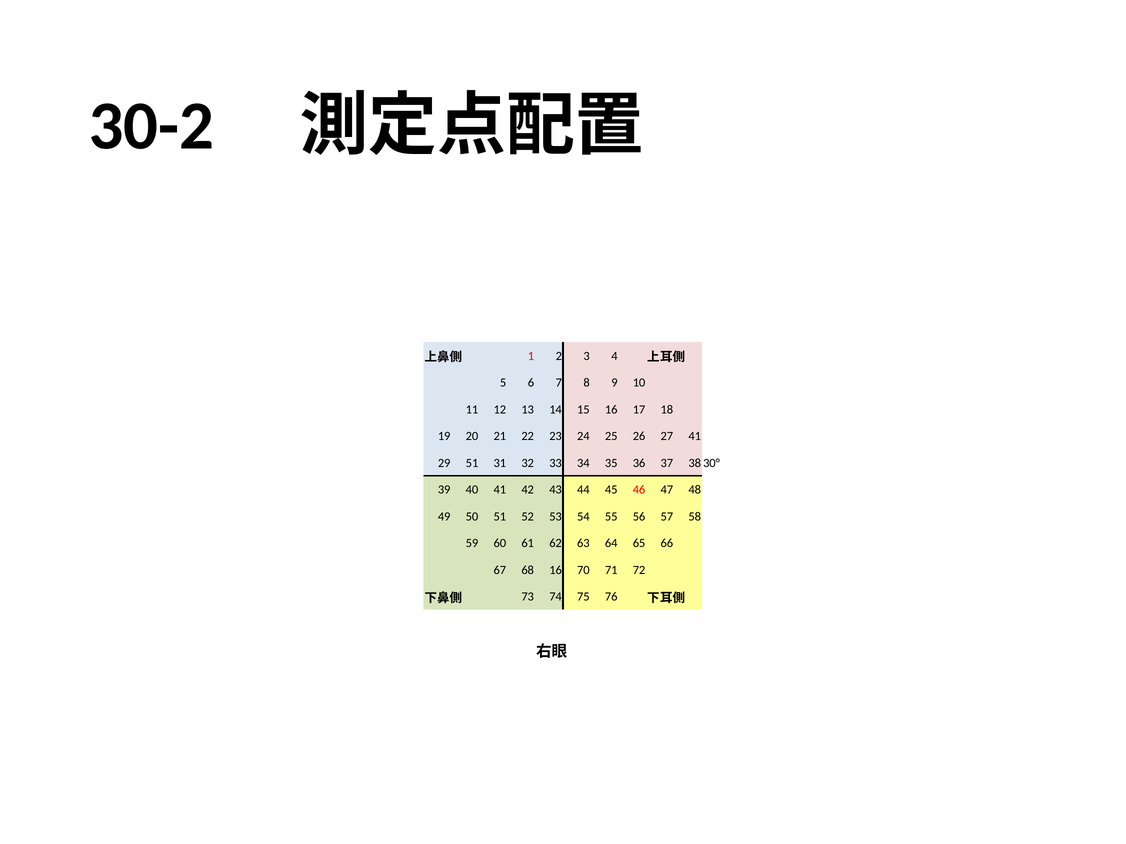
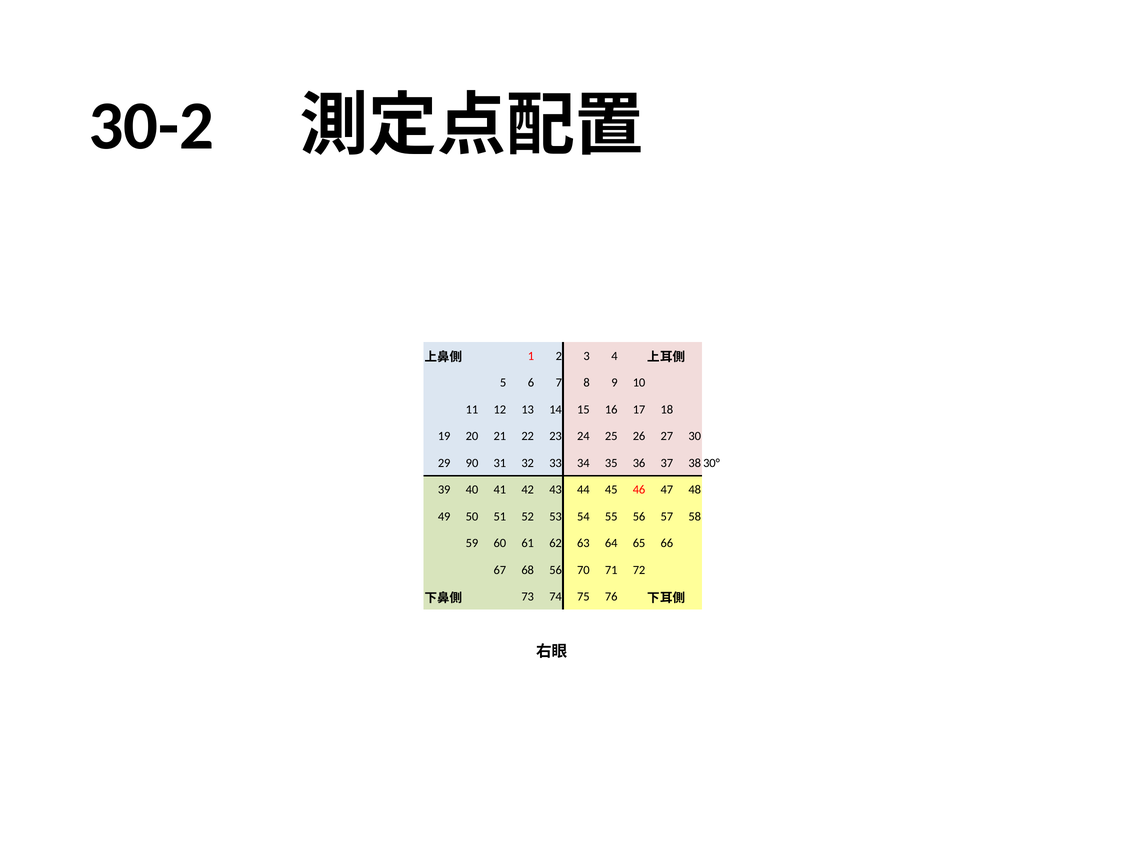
27 41: 41 -> 30 (695, 436)
29 51: 51 -> 90 (472, 463)
68 16: 16 -> 56 (556, 570)
